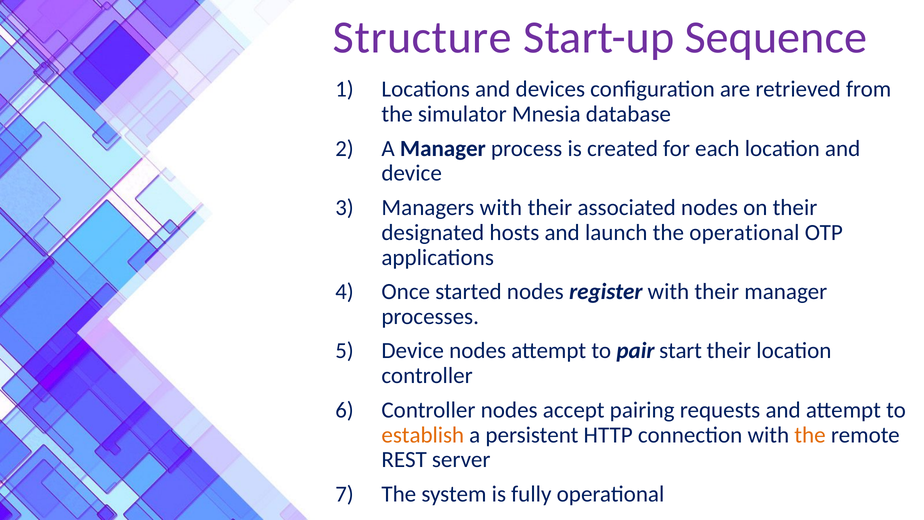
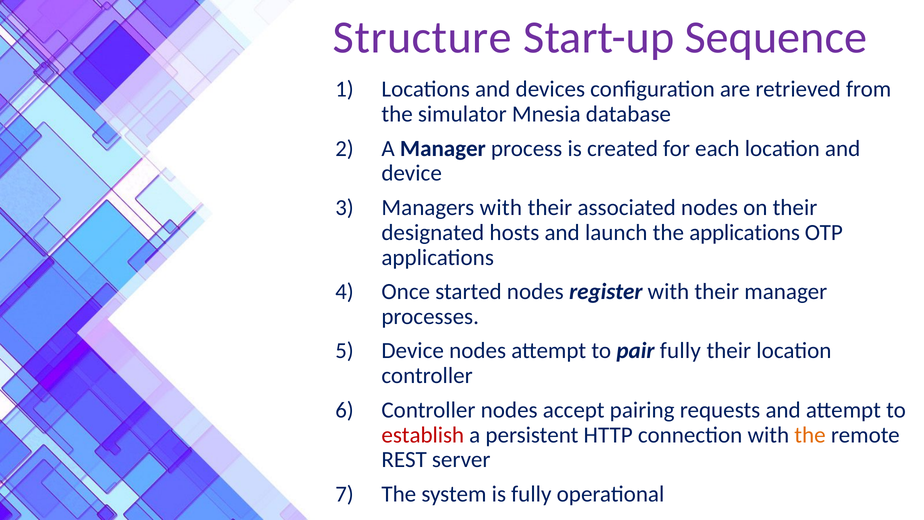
the operational: operational -> applications (745, 232)
pair start: start -> fully (680, 351)
establish colour: orange -> red (423, 435)
